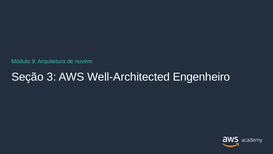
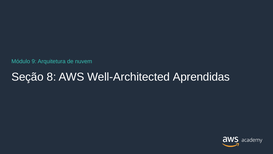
3: 3 -> 8 (52, 77)
Engenheiro: Engenheiro -> Aprendidas (201, 77)
